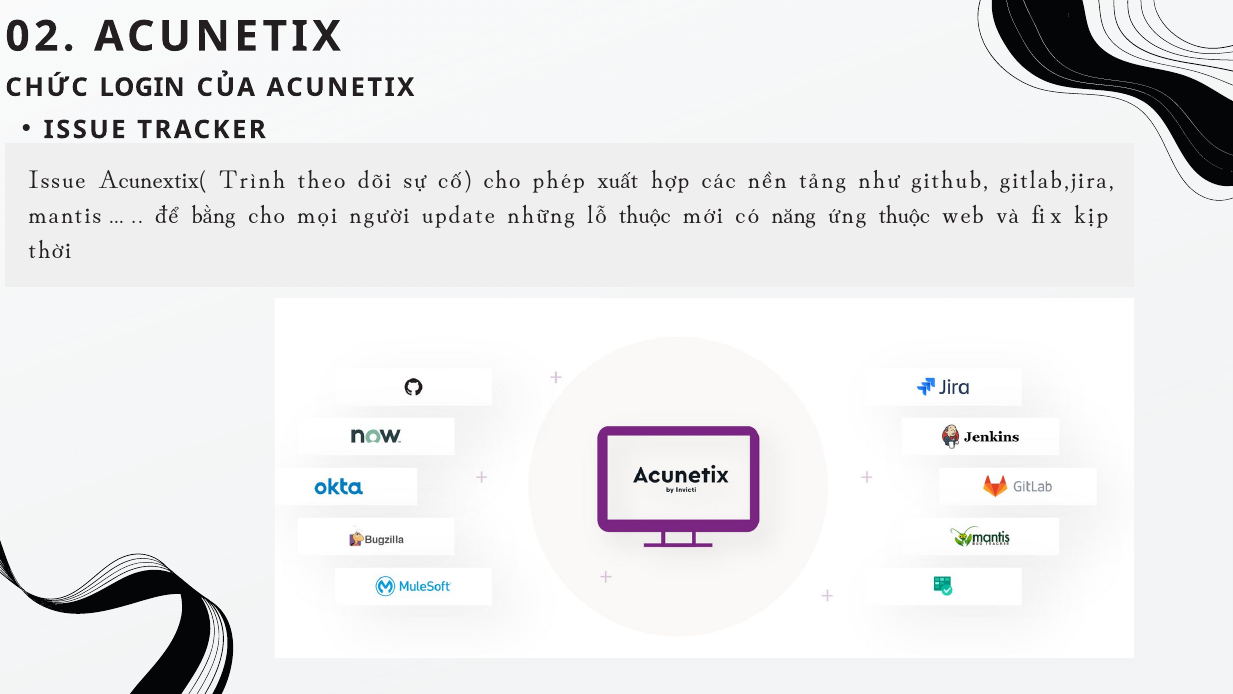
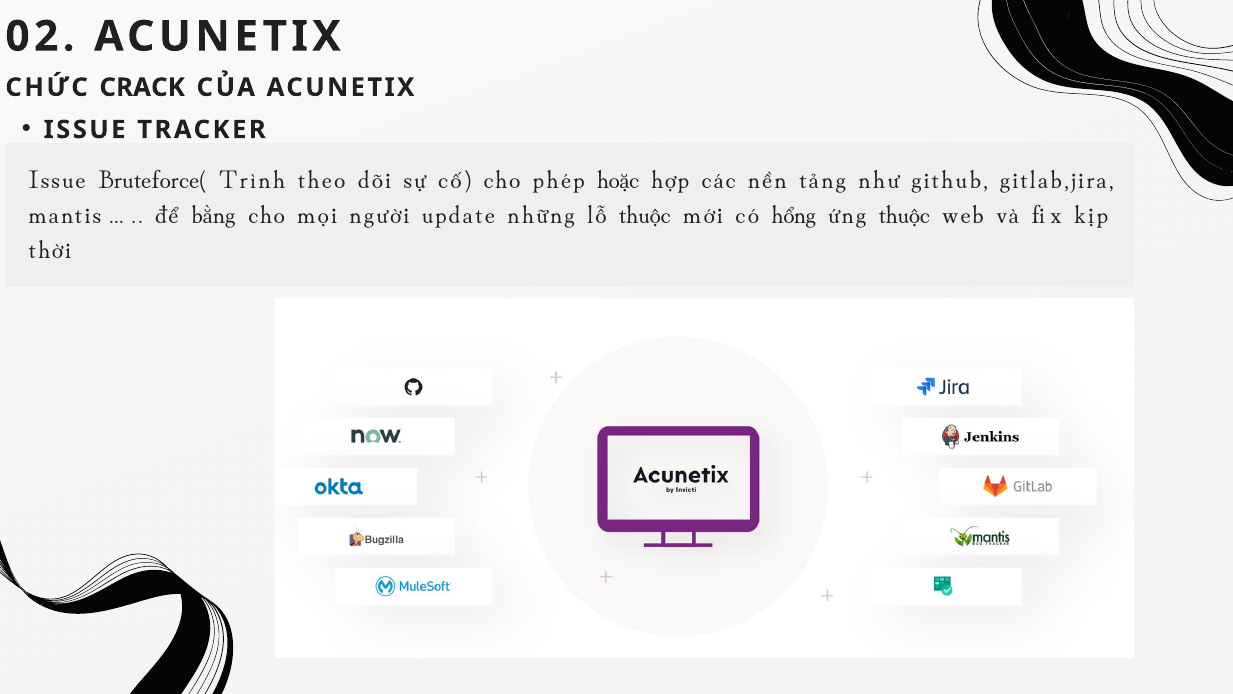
LOGIN: LOGIN -> CRACK (142, 87)
Acunextix(: Acunextix( -> Bruteforce( (152, 179)
xuất: xuất -> hoặc (618, 179)
năng: năng -> hổng (794, 215)
